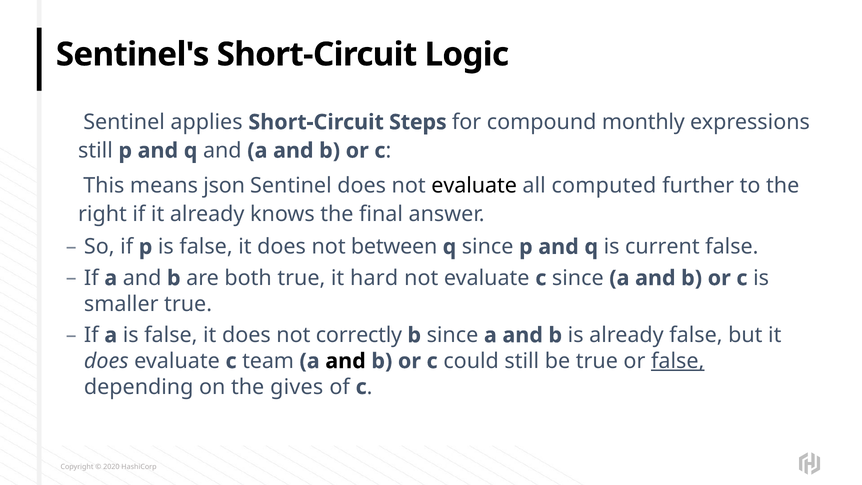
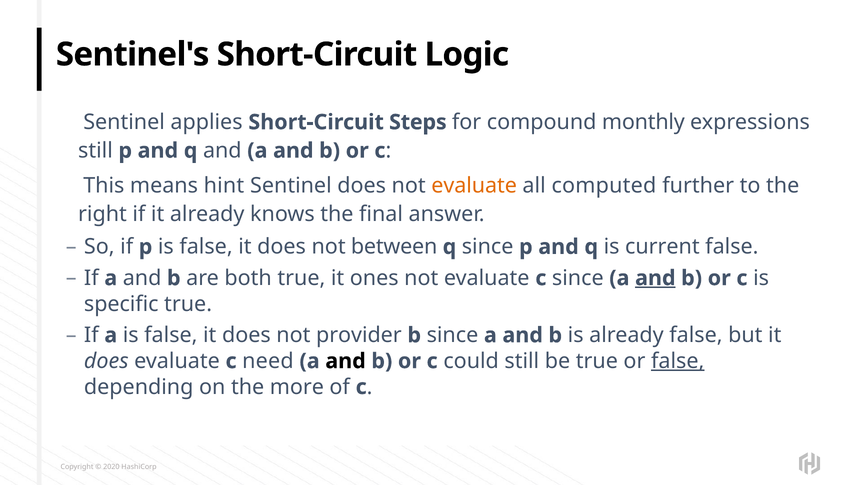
json: json -> hint (224, 186)
evaluate colour: black -> orange (474, 186)
hard: hard -> ones (374, 278)
and underline: none -> present (655, 278)
smaller: smaller -> specific (121, 304)
correctly: correctly -> provider (359, 335)
team: team -> need (268, 361)
gives: gives -> more (297, 387)
